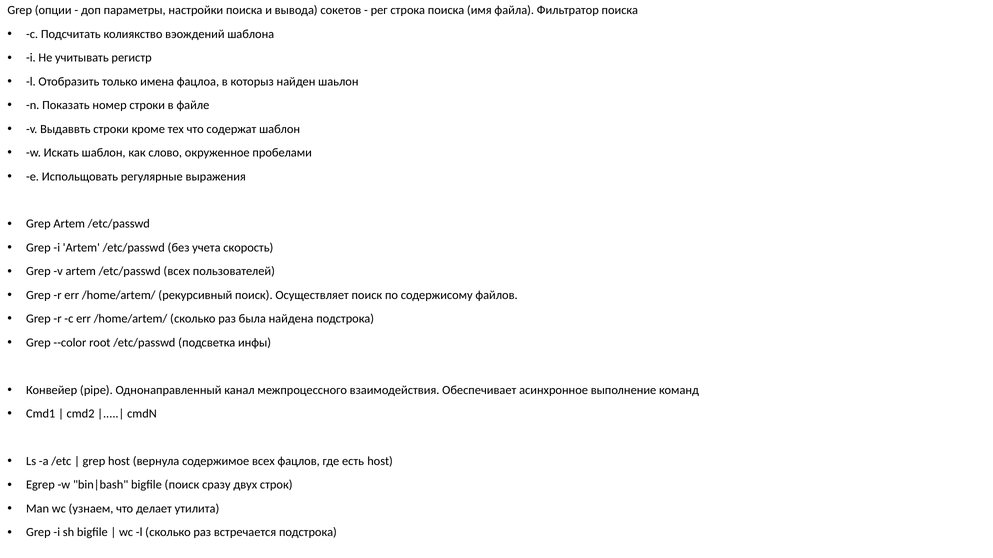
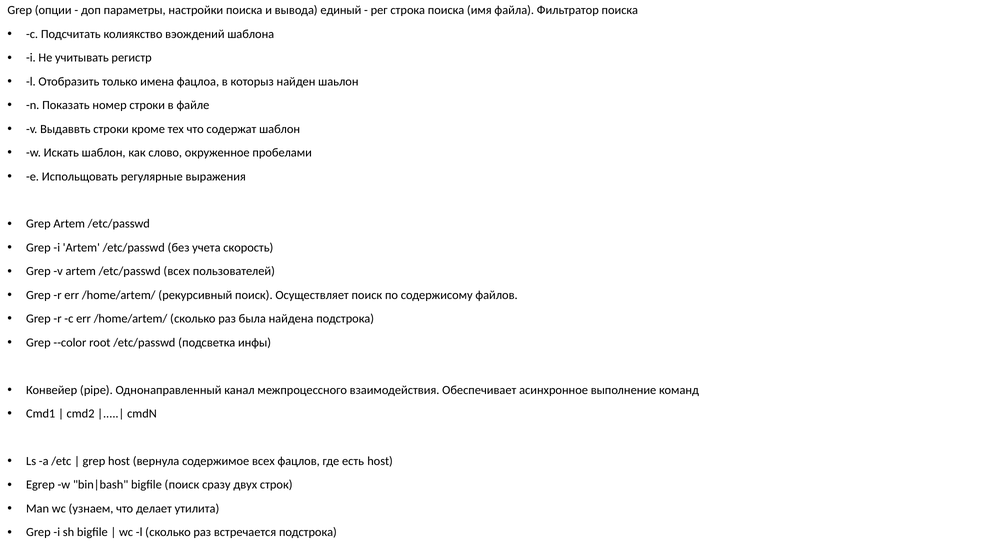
сокетов: сокетов -> единый (341, 10)
